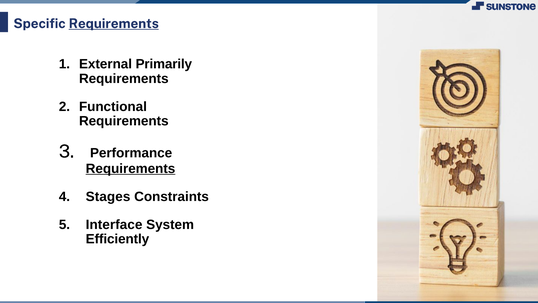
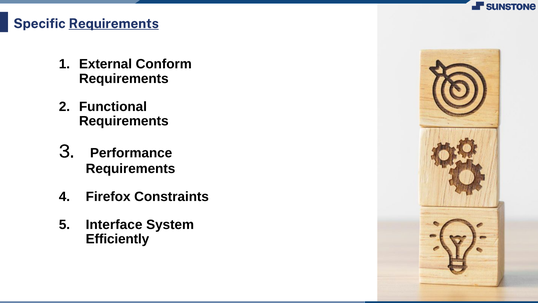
Primarily: Primarily -> Conform (164, 64)
Requirements underline: present -> none (131, 168)
Stages: Stages -> Firefox (108, 196)
